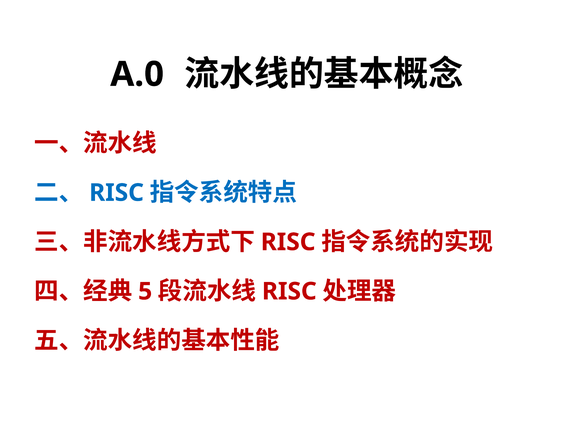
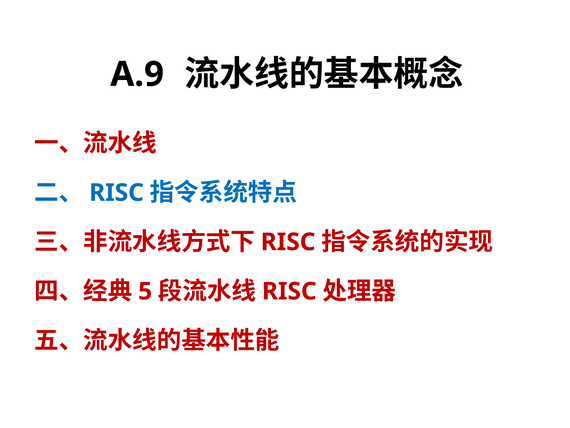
A.0: A.0 -> A.9 (137, 74)
